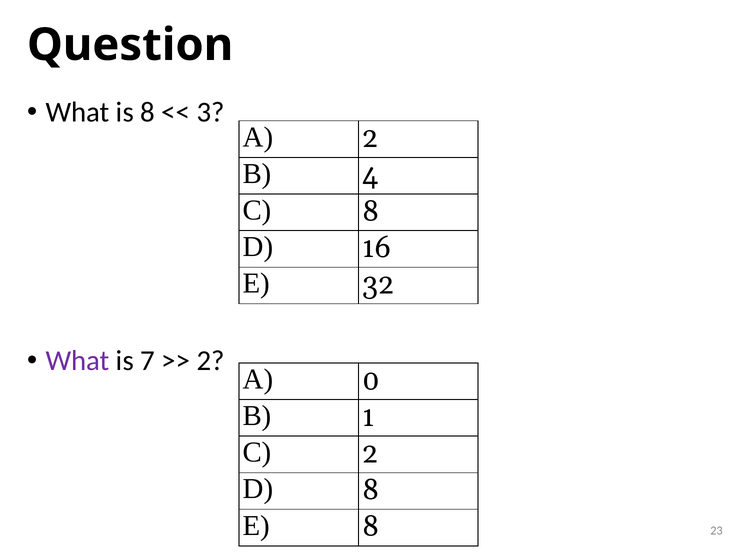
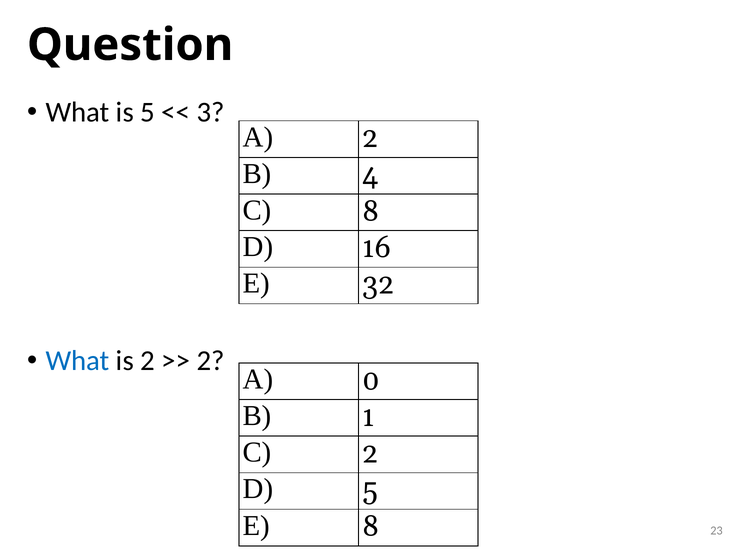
is 8: 8 -> 5 (148, 112)
What colour: purple -> blue (78, 361)
is 7: 7 -> 2 (148, 361)
D 8: 8 -> 5 (370, 490)
